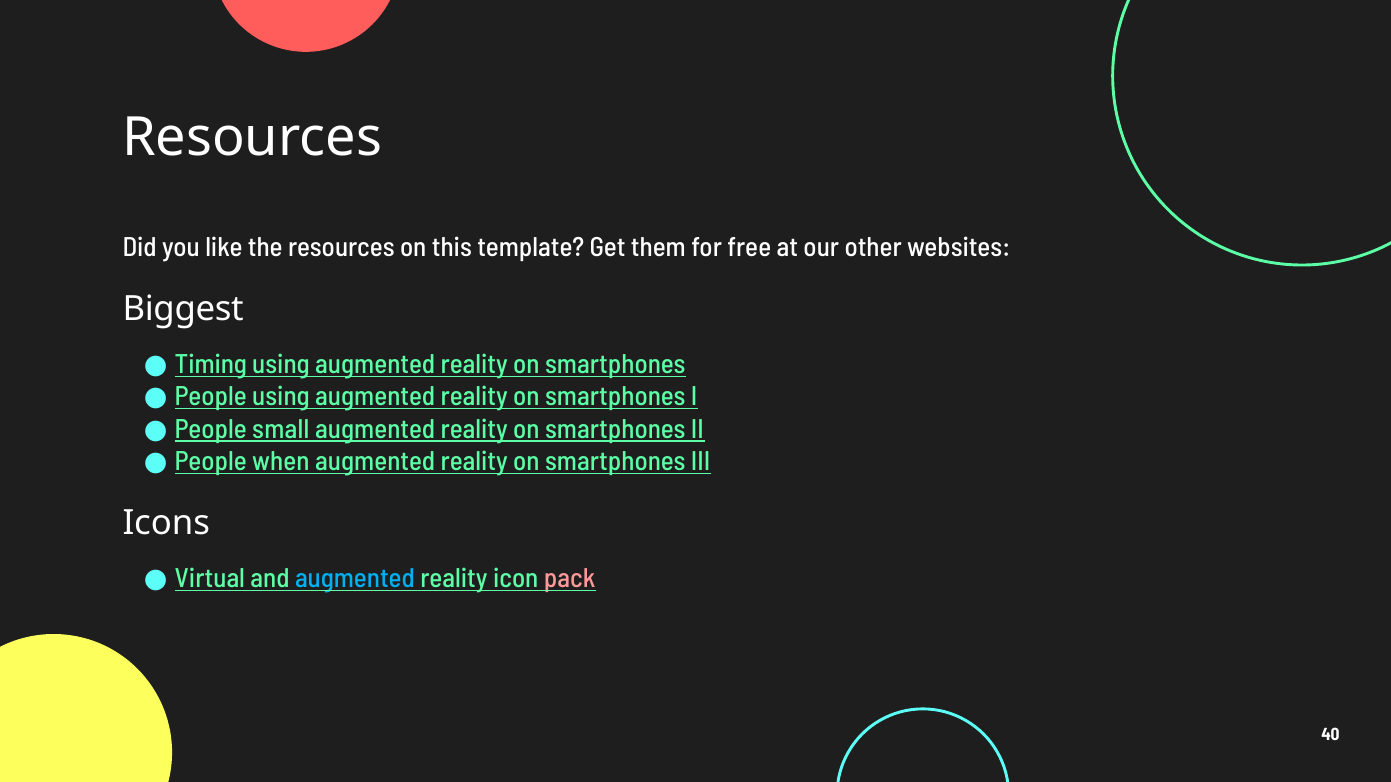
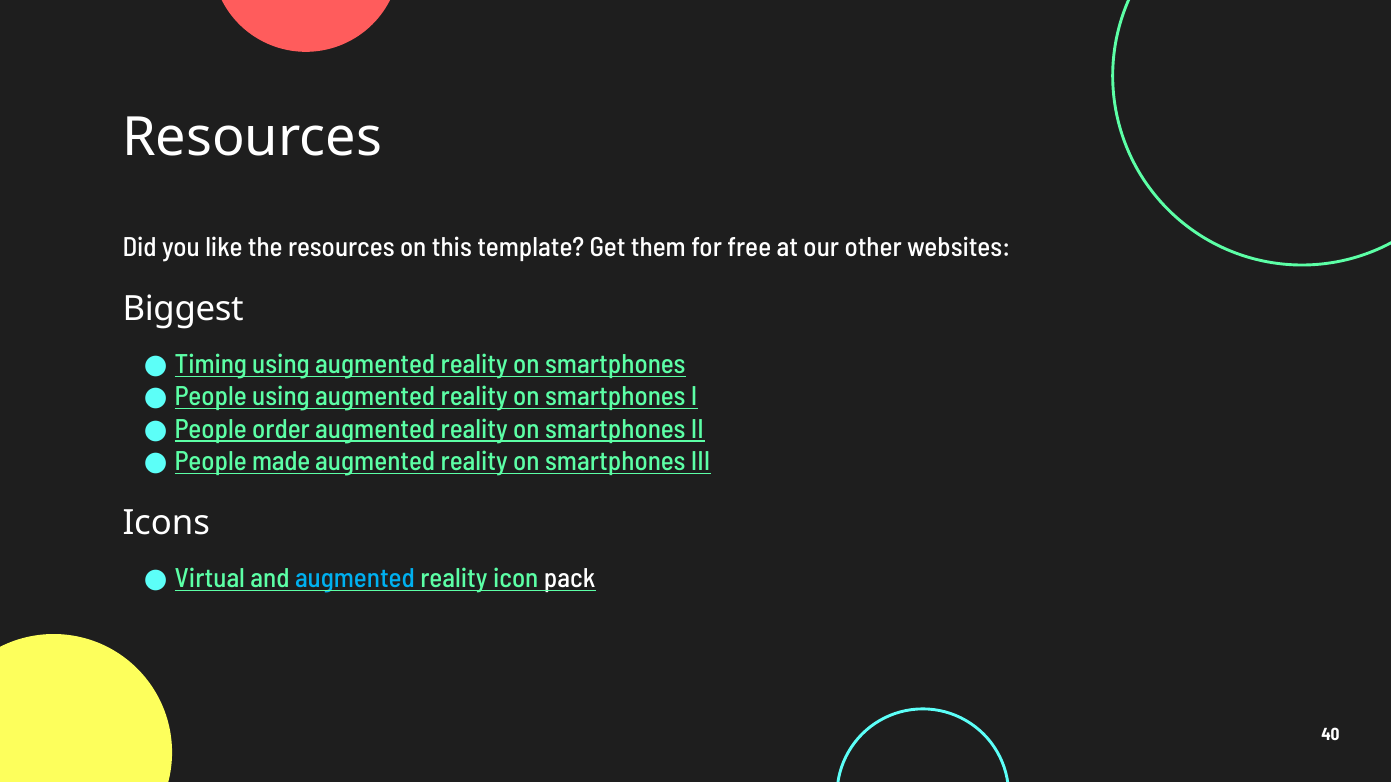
small: small -> order (281, 430)
when: when -> made (281, 462)
pack colour: pink -> white (570, 579)
